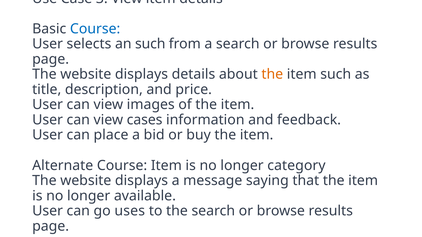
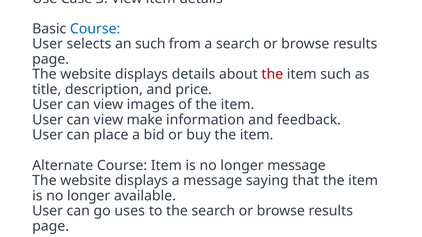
the colour: orange -> red (272, 74)
cases: cases -> make (145, 120)
longer category: category -> message (297, 166)
